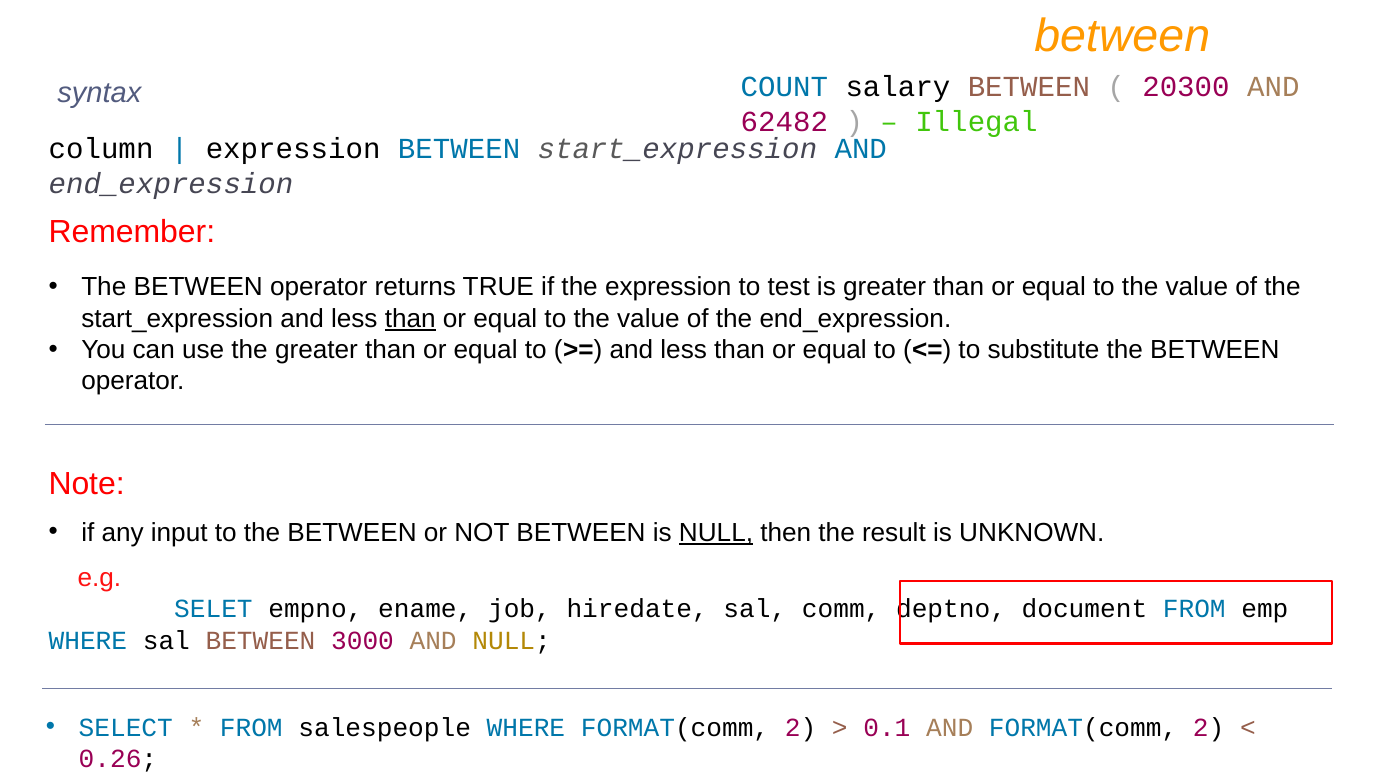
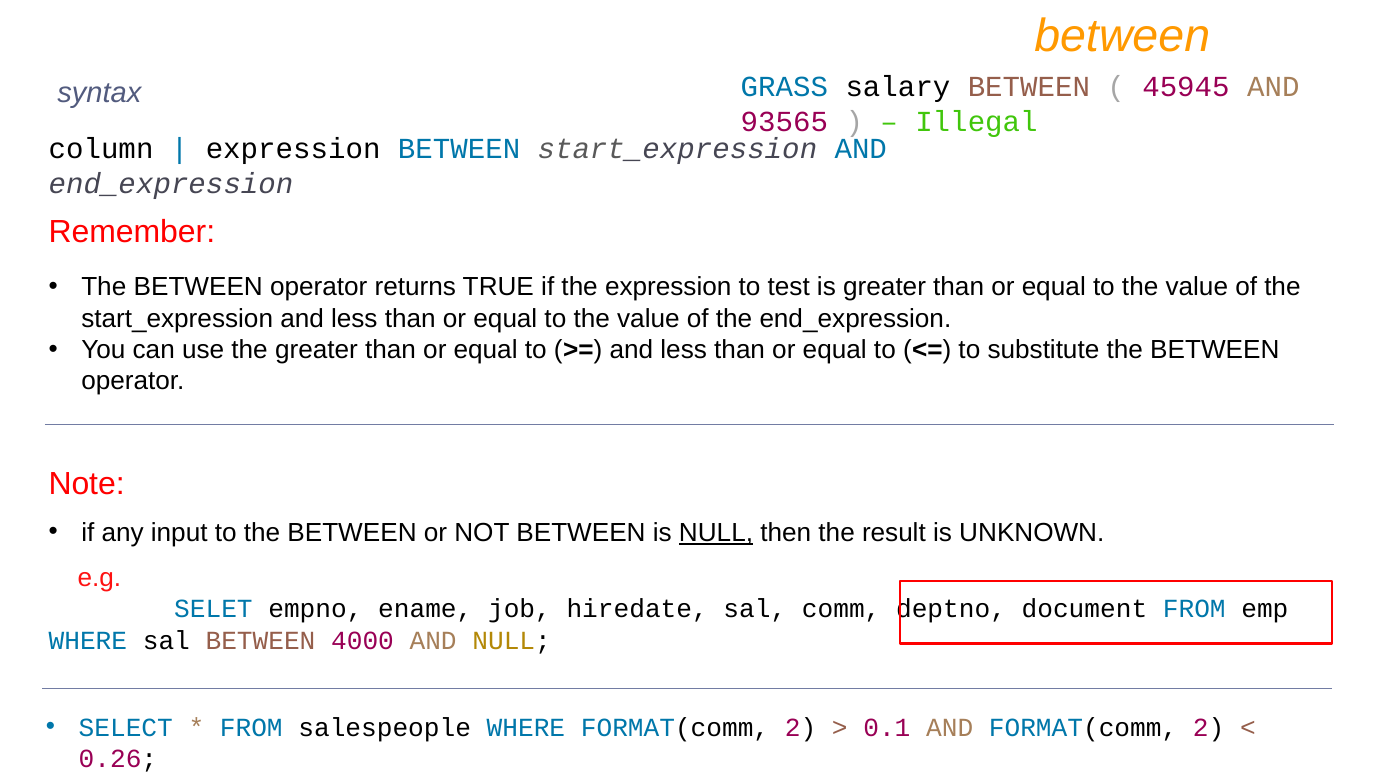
COUNT: COUNT -> GRASS (784, 87)
20300: 20300 -> 45945 (1186, 87)
62482: 62482 -> 93565 (784, 122)
than underline: present -> none (410, 319)
3000: 3000 -> 4000 (363, 641)
